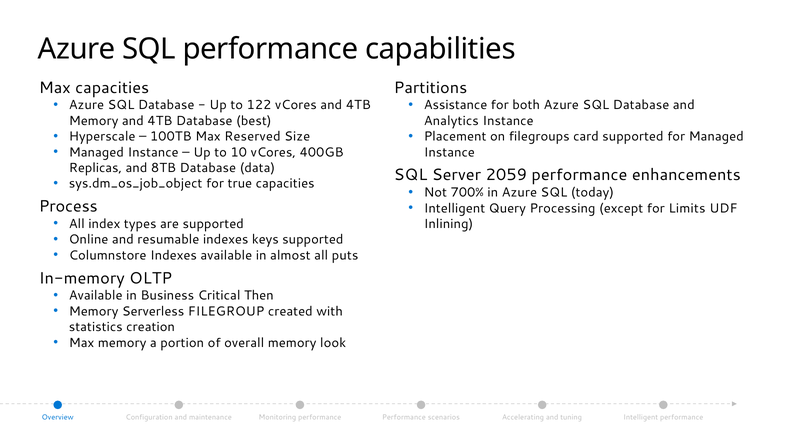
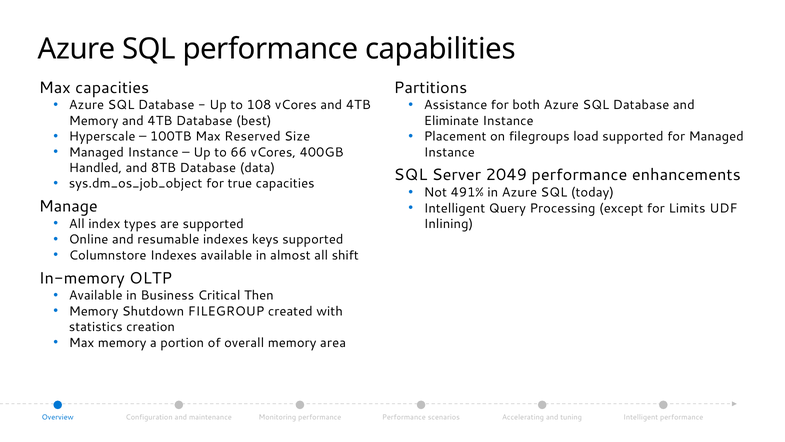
122: 122 -> 108 (259, 105)
Analytics: Analytics -> Eliminate (451, 121)
card: card -> load (586, 136)
10: 10 -> 66 (239, 152)
Replicas: Replicas -> Handled (95, 168)
2059: 2059 -> 2049 (506, 175)
700%: 700% -> 491% (467, 192)
Process: Process -> Manage (68, 206)
puts: puts -> shift (345, 255)
Serverless: Serverless -> Shutdown (153, 311)
look: look -> area (333, 342)
